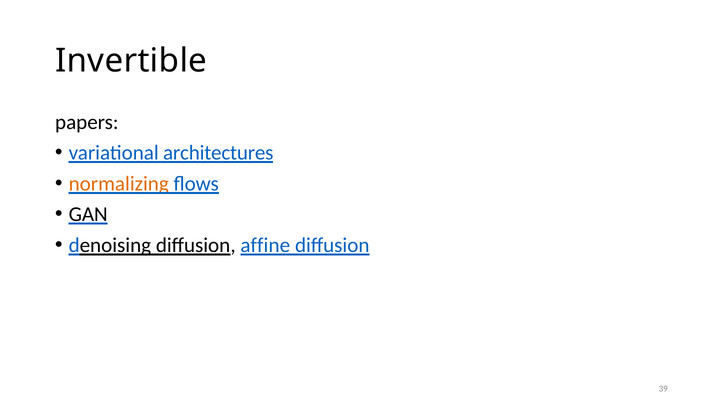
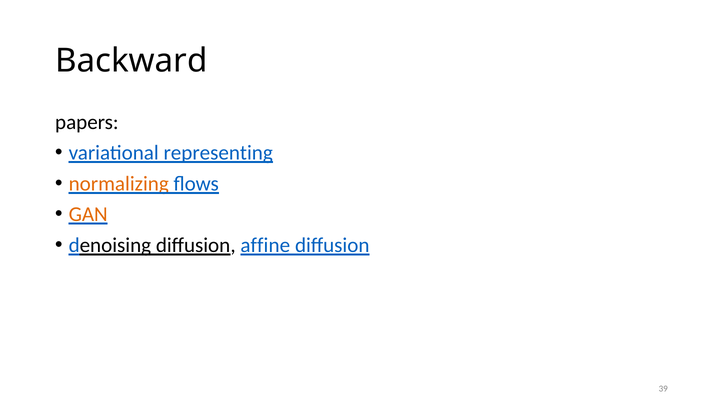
Invertible: Invertible -> Backward (131, 61)
architectures: architectures -> representing (218, 153)
GAN colour: black -> orange (88, 214)
